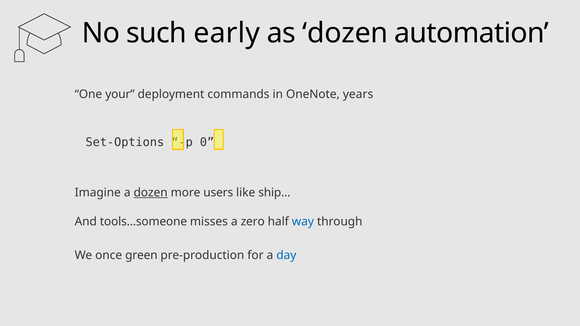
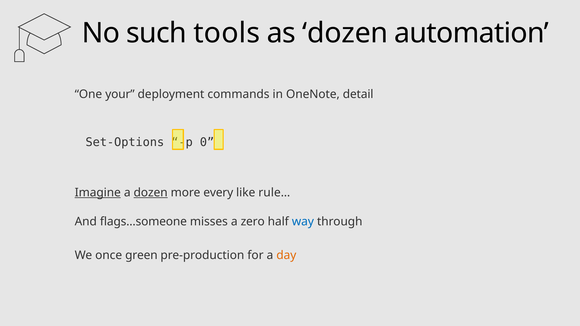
early: early -> tools (227, 33)
years: years -> detail (358, 94)
Imagine underline: none -> present (98, 193)
users: users -> every (218, 193)
ship…: ship… -> rule… (274, 193)
tools…someone: tools…someone -> flags…someone (143, 222)
day colour: blue -> orange (286, 255)
